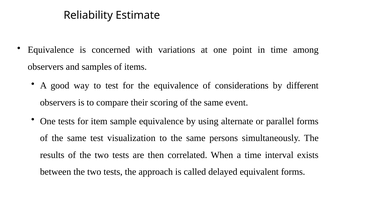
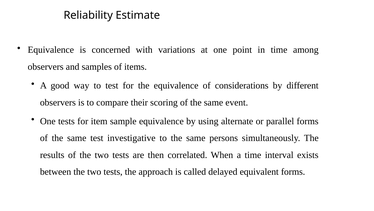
visualization: visualization -> investigative (131, 138)
